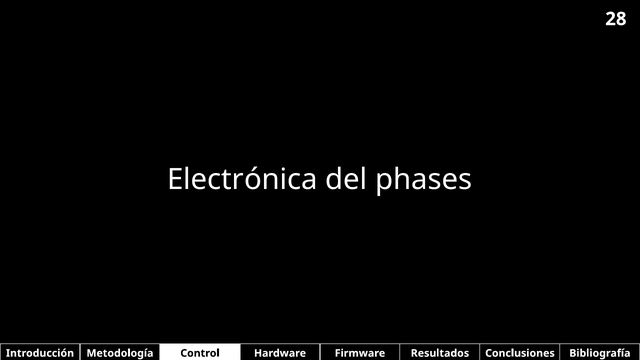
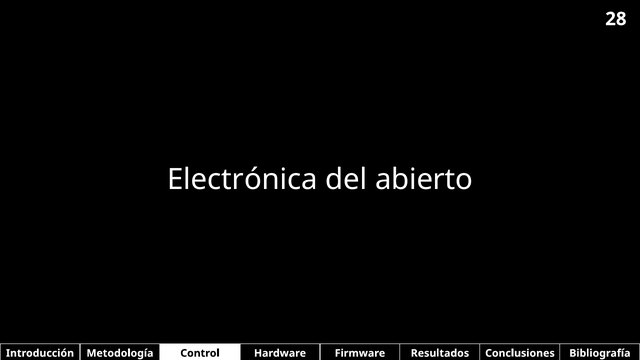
phases: phases -> abierto (424, 180)
